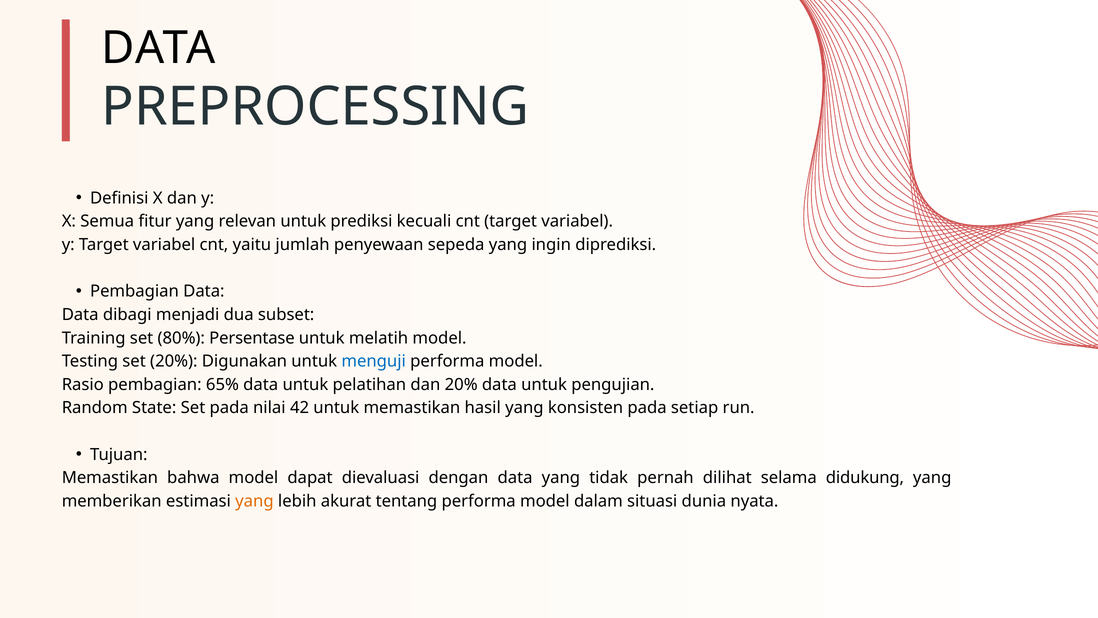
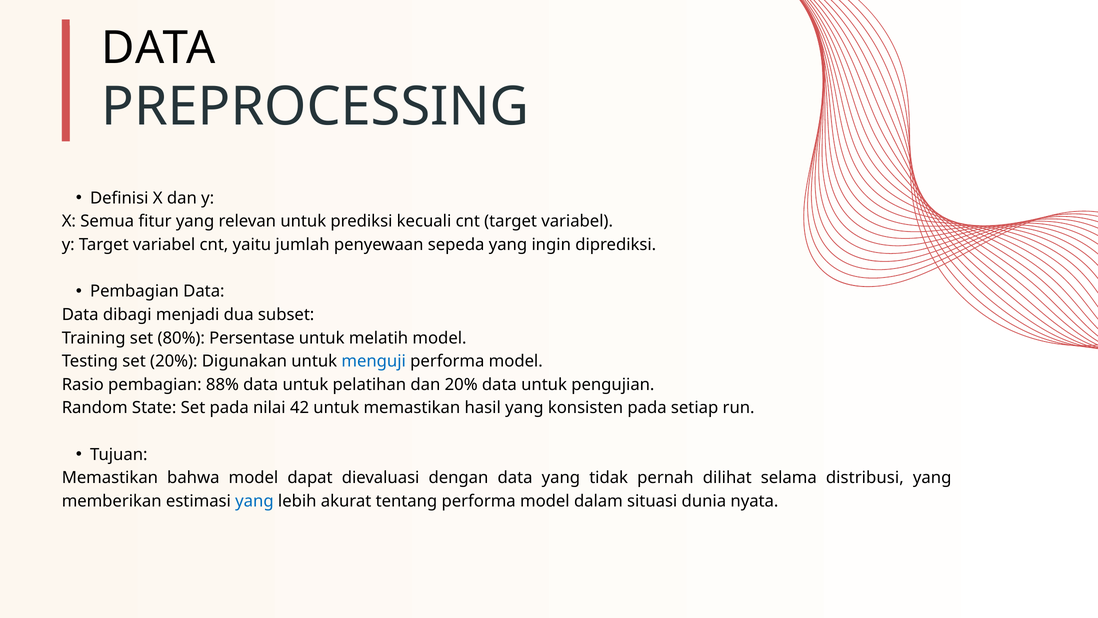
65%: 65% -> 88% (222, 384)
didukung: didukung -> distribusi (865, 478)
yang colour: orange -> blue (254, 501)
